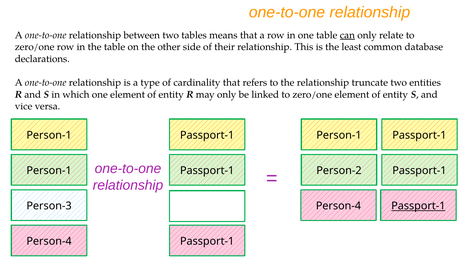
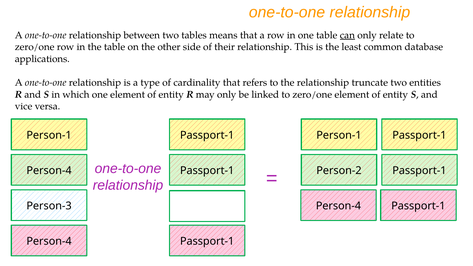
declarations: declarations -> applications (42, 59)
Person-1: Person-1 -> Person-4 (49, 171)
Passport-1 underline: present -> none (418, 206)
